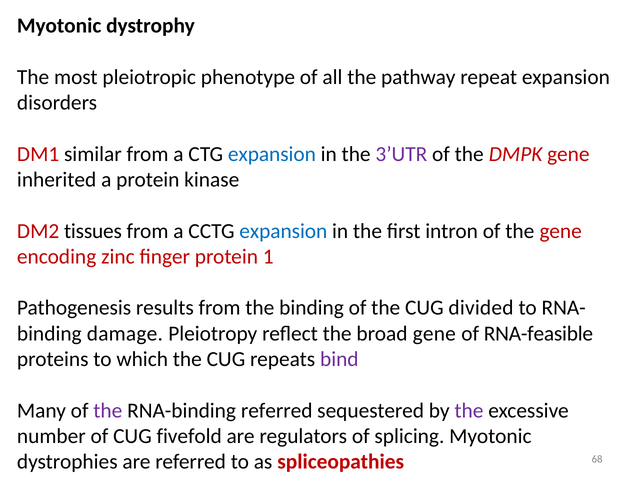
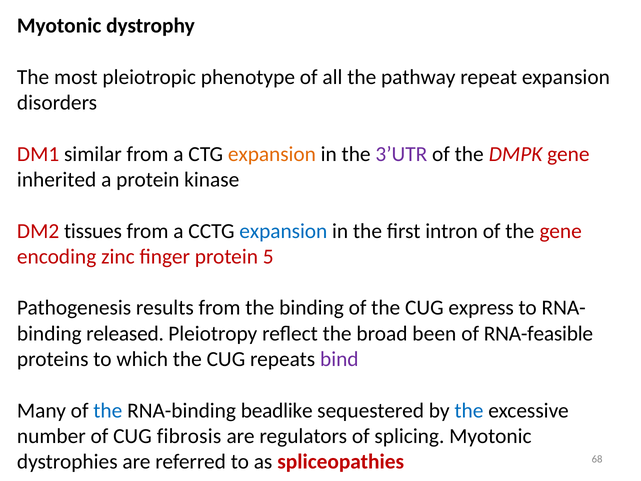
expansion colour: blue -> orange (272, 154)
1: 1 -> 5 (268, 256)
divided: divided -> express (481, 308)
damage: damage -> released (125, 333)
broad gene: gene -> been (434, 333)
the colour: purple -> blue (108, 410)
RNA-binding referred: referred -> beadlike (277, 410)
the colour: purple -> blue (469, 410)
fivefold: fivefold -> fibrosis (189, 436)
